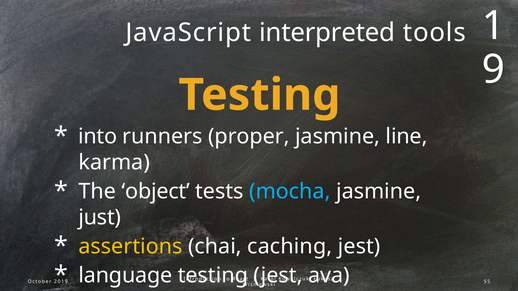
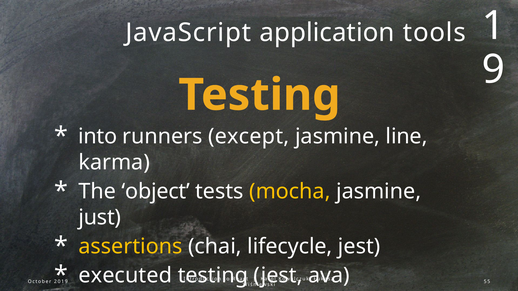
interpreted: interpreted -> application (327, 33)
proper: proper -> except (249, 137)
mocha colour: light blue -> yellow (290, 192)
caching: caching -> lifecycle (290, 247)
language: language -> executed (125, 276)
